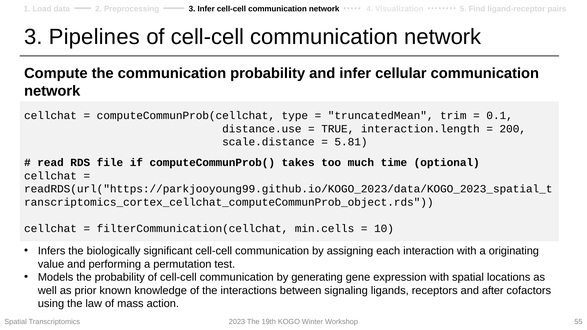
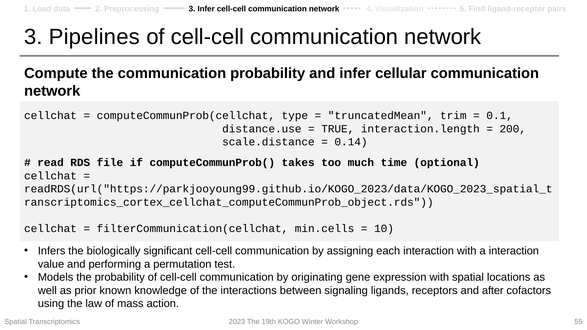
5.81: 5.81 -> 0.14 (351, 142)
a originating: originating -> interaction (514, 251)
generating: generating -> originating (317, 277)
